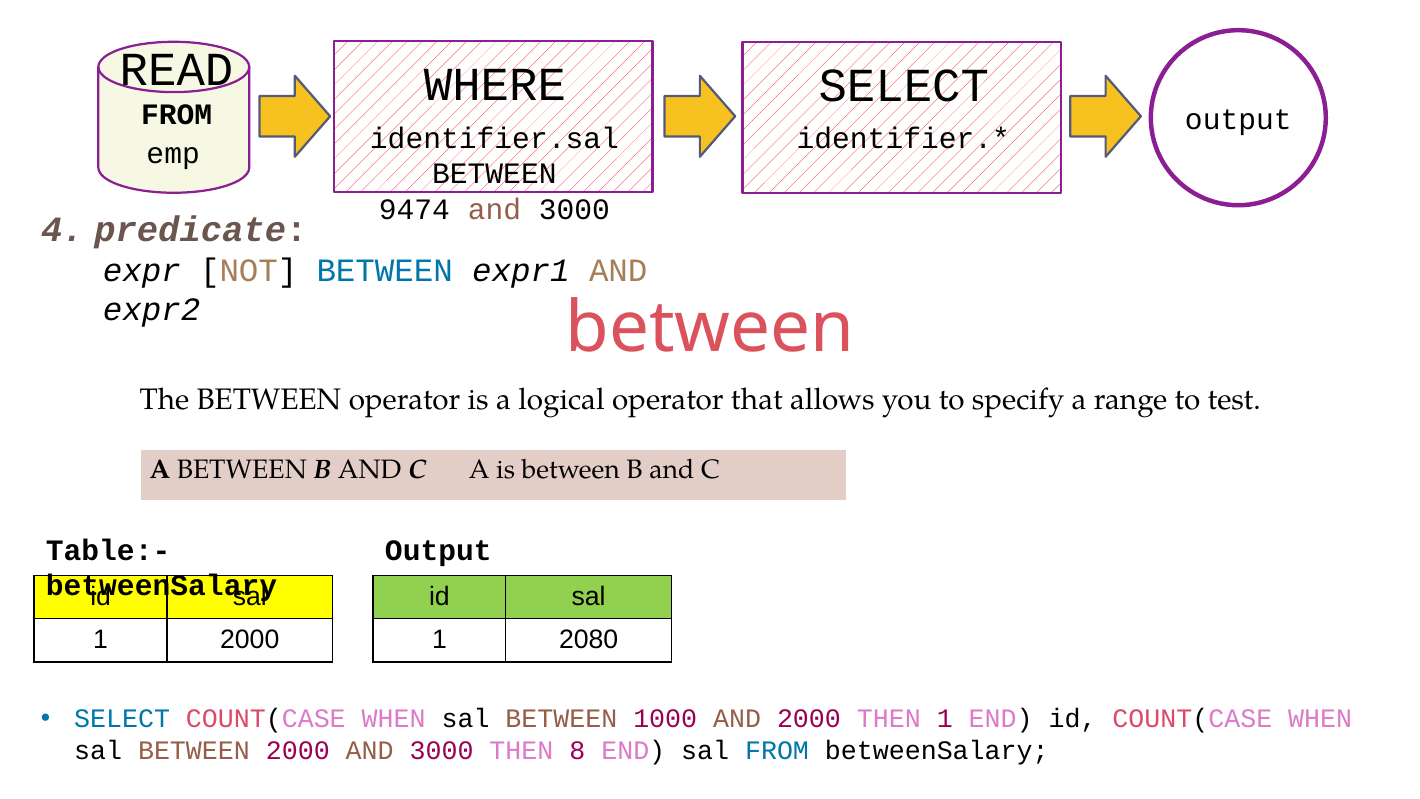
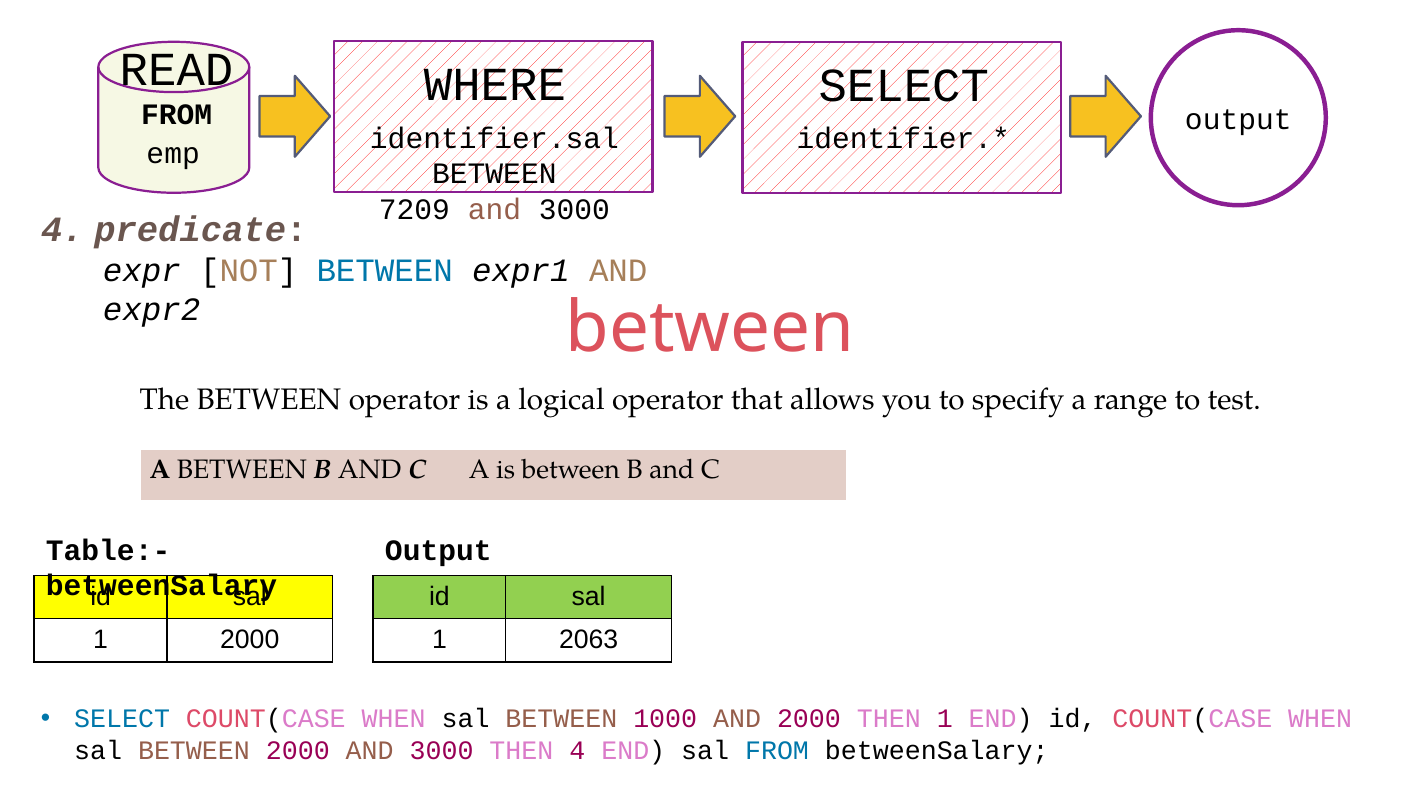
9474: 9474 -> 7209 (414, 209)
2080: 2080 -> 2063 (589, 639)
THEN 8: 8 -> 4 (577, 751)
